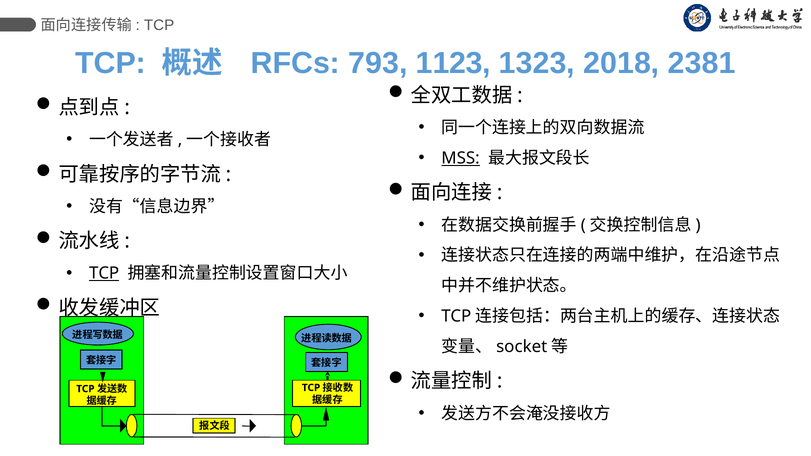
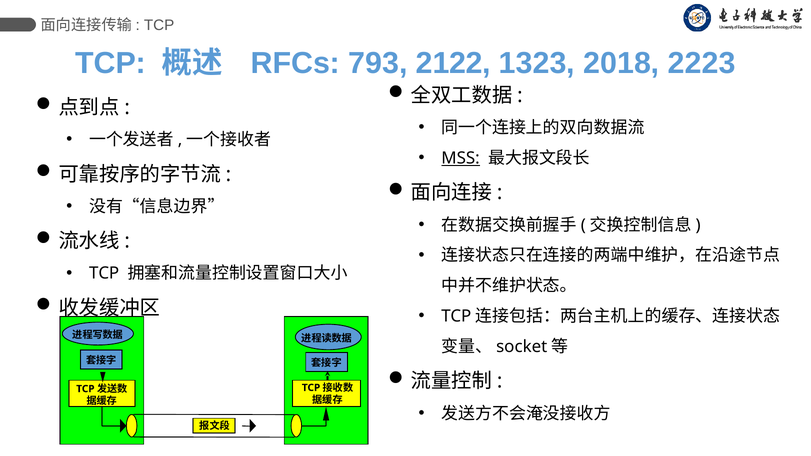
1123: 1123 -> 2122 (453, 63)
2381: 2381 -> 2223 (702, 63)
TCP underline: present -> none (104, 273)
